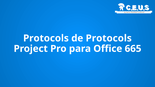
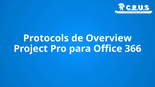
de Protocols: Protocols -> Overview (109, 38)
665: 665 -> 366 (133, 49)
